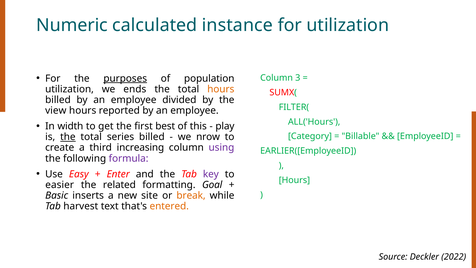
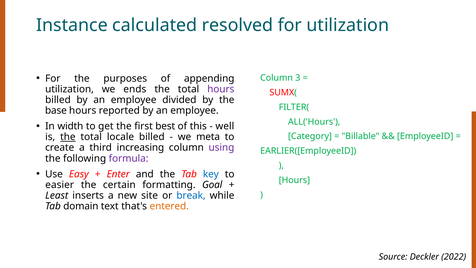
Numeric: Numeric -> Instance (72, 25)
instance: instance -> resolved (237, 25)
purposes underline: present -> none (125, 78)
population: population -> appending (209, 78)
hours colour: orange -> purple (221, 89)
view: view -> base (56, 110)
play: play -> well (225, 126)
series: series -> locale (120, 137)
nrow: nrow -> meta (208, 137)
key colour: purple -> blue (211, 174)
related: related -> certain (119, 185)
Basic: Basic -> Least (57, 195)
break colour: orange -> blue (191, 195)
harvest: harvest -> domain (81, 206)
